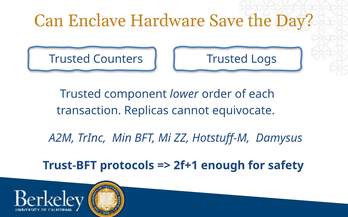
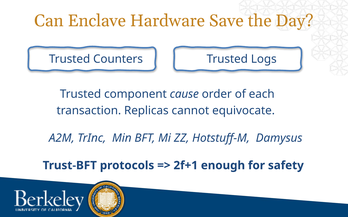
lower: lower -> cause (184, 94)
